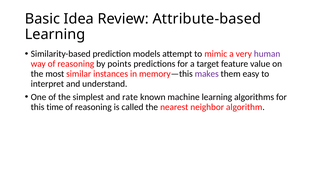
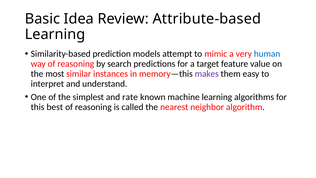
human colour: purple -> blue (267, 54)
points: points -> search (119, 64)
time: time -> best (55, 107)
